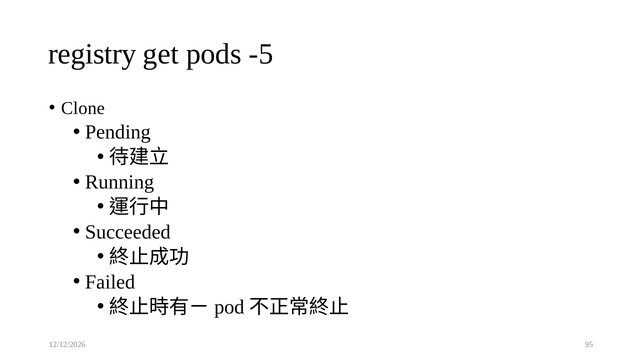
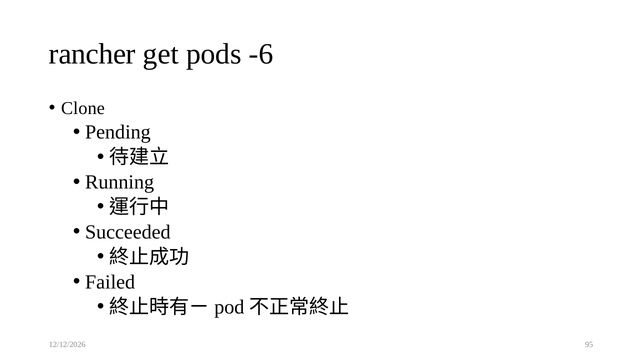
registry: registry -> rancher (92, 54)
-5: -5 -> -6 (261, 54)
